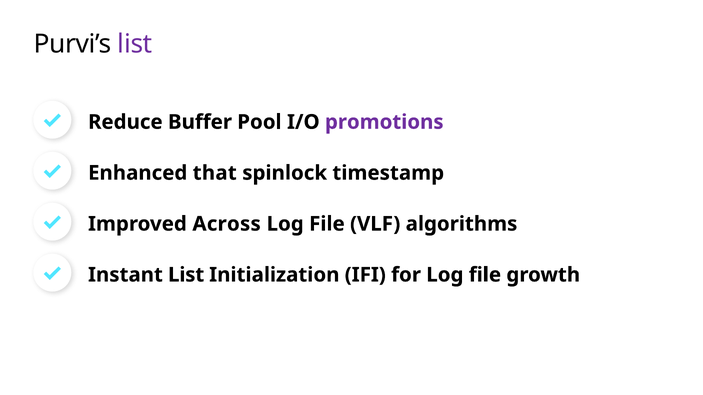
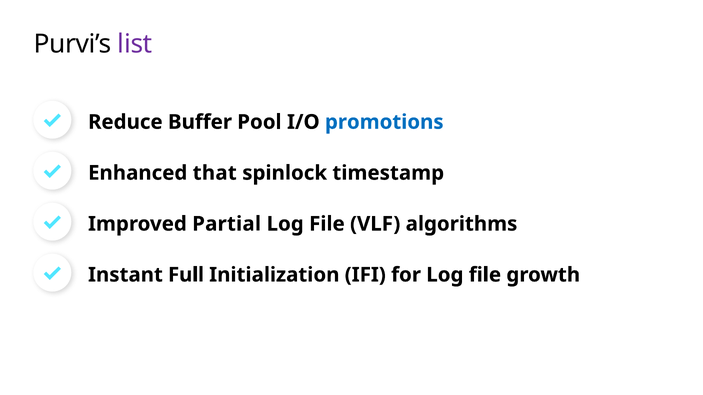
promotions colour: purple -> blue (384, 122)
Across: Across -> Partial (227, 224)
Instant List: List -> Full (186, 275)
